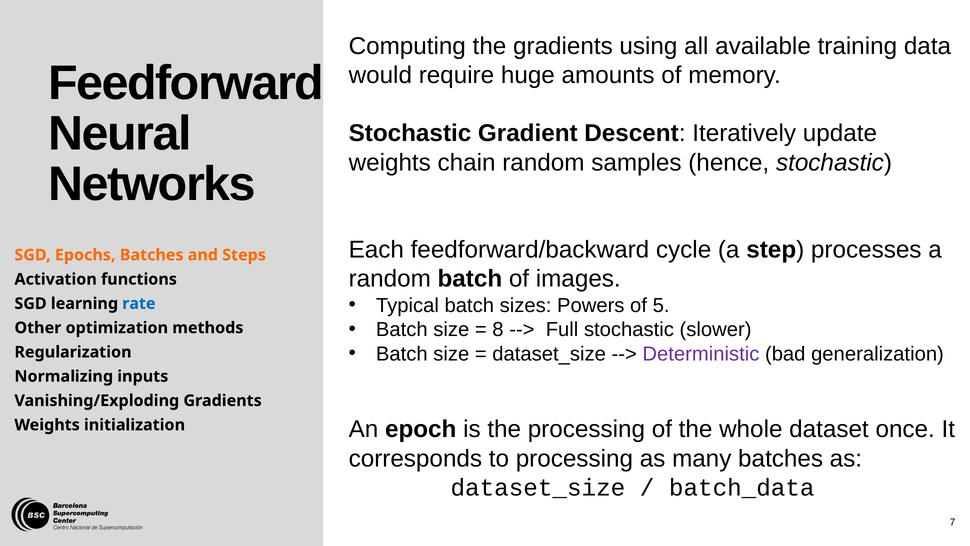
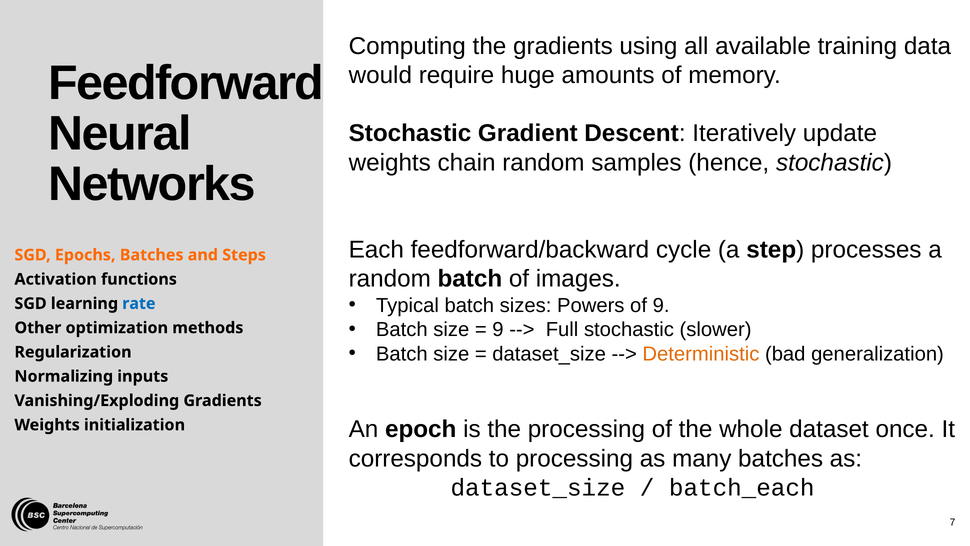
of 5: 5 -> 9 (661, 305)
8: 8 -> 9 (498, 330)
Deterministic colour: purple -> orange (701, 354)
batch_data: batch_data -> batch_each (742, 488)
